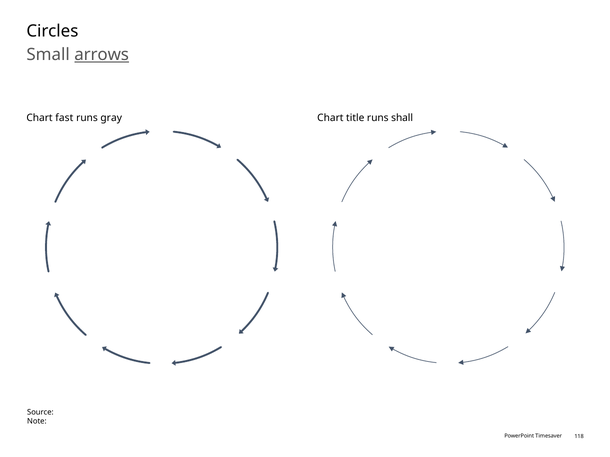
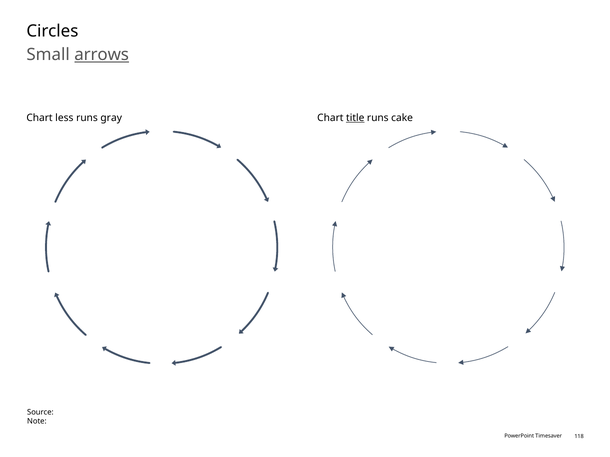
fast: fast -> less (64, 118)
title underline: none -> present (355, 118)
shall: shall -> cake (402, 118)
